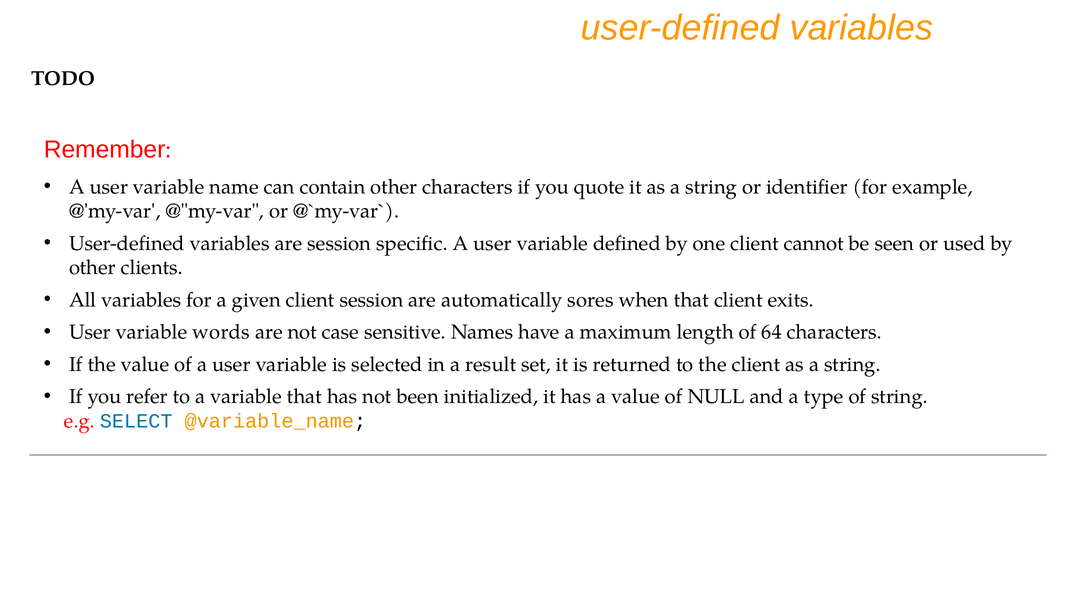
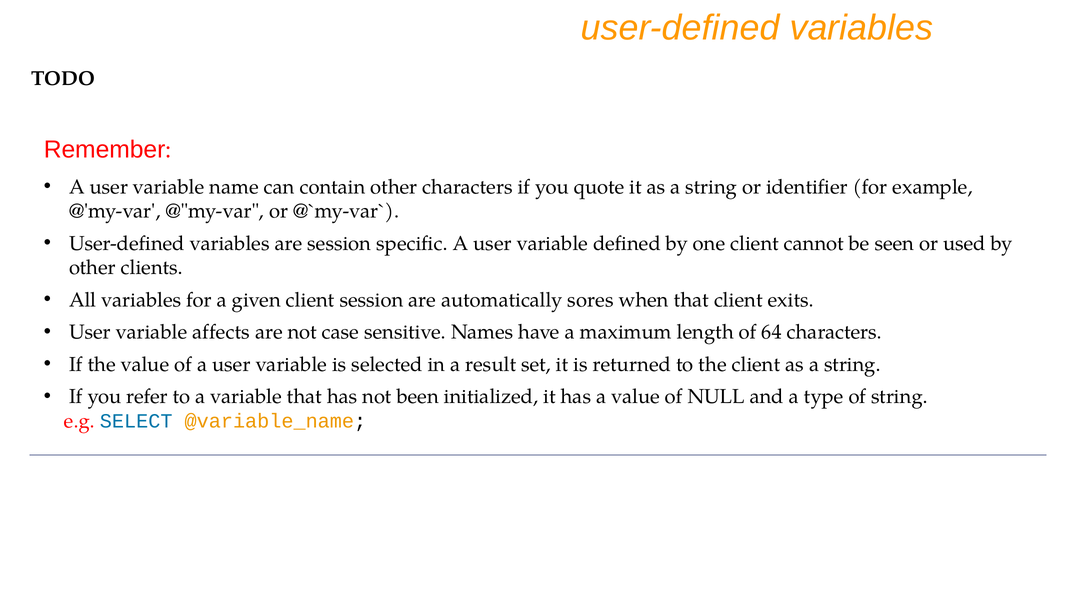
words: words -> affects (221, 332)
